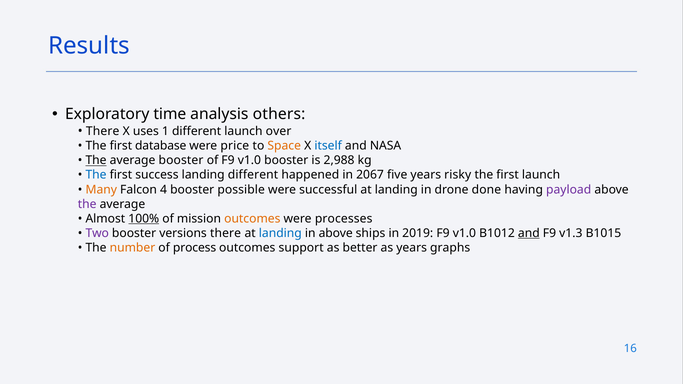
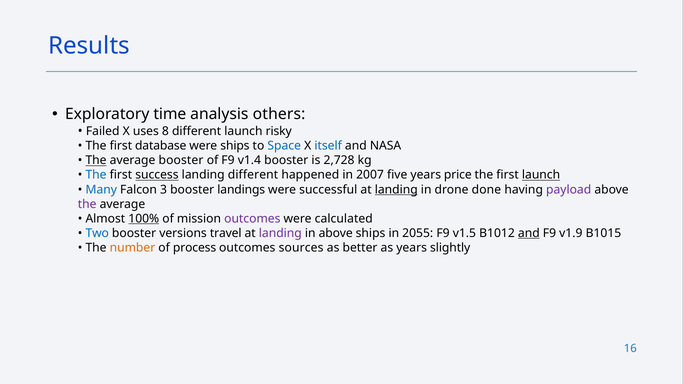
There: There -> Failed (103, 131)
1: 1 -> 8 (165, 131)
over: over -> risky (279, 131)
were price: price -> ships (235, 146)
Space colour: orange -> blue (284, 146)
of F9 v1.0: v1.0 -> v1.4 (249, 161)
2,988: 2,988 -> 2,728 (339, 161)
success underline: none -> present (157, 175)
2067: 2067 -> 2007 (370, 175)
risky: risky -> price (458, 175)
launch underline: none -> present (541, 175)
Many colour: orange -> blue (101, 190)
4: 4 -> 3 (164, 190)
possible: possible -> landings (241, 190)
landing underline: none -> present (396, 190)
outcomes colour: orange -> purple (252, 219)
processes: processes -> calculated (344, 219)
Two colour: purple -> blue (97, 233)
versions there: there -> travel (226, 233)
landing colour: blue -> purple (280, 233)
2019: 2019 -> 2055 (418, 233)
v1.0: v1.0 -> v1.5 (464, 233)
v1.3: v1.3 -> v1.9 (571, 233)
support: support -> sources (301, 248)
graphs: graphs -> slightly (450, 248)
